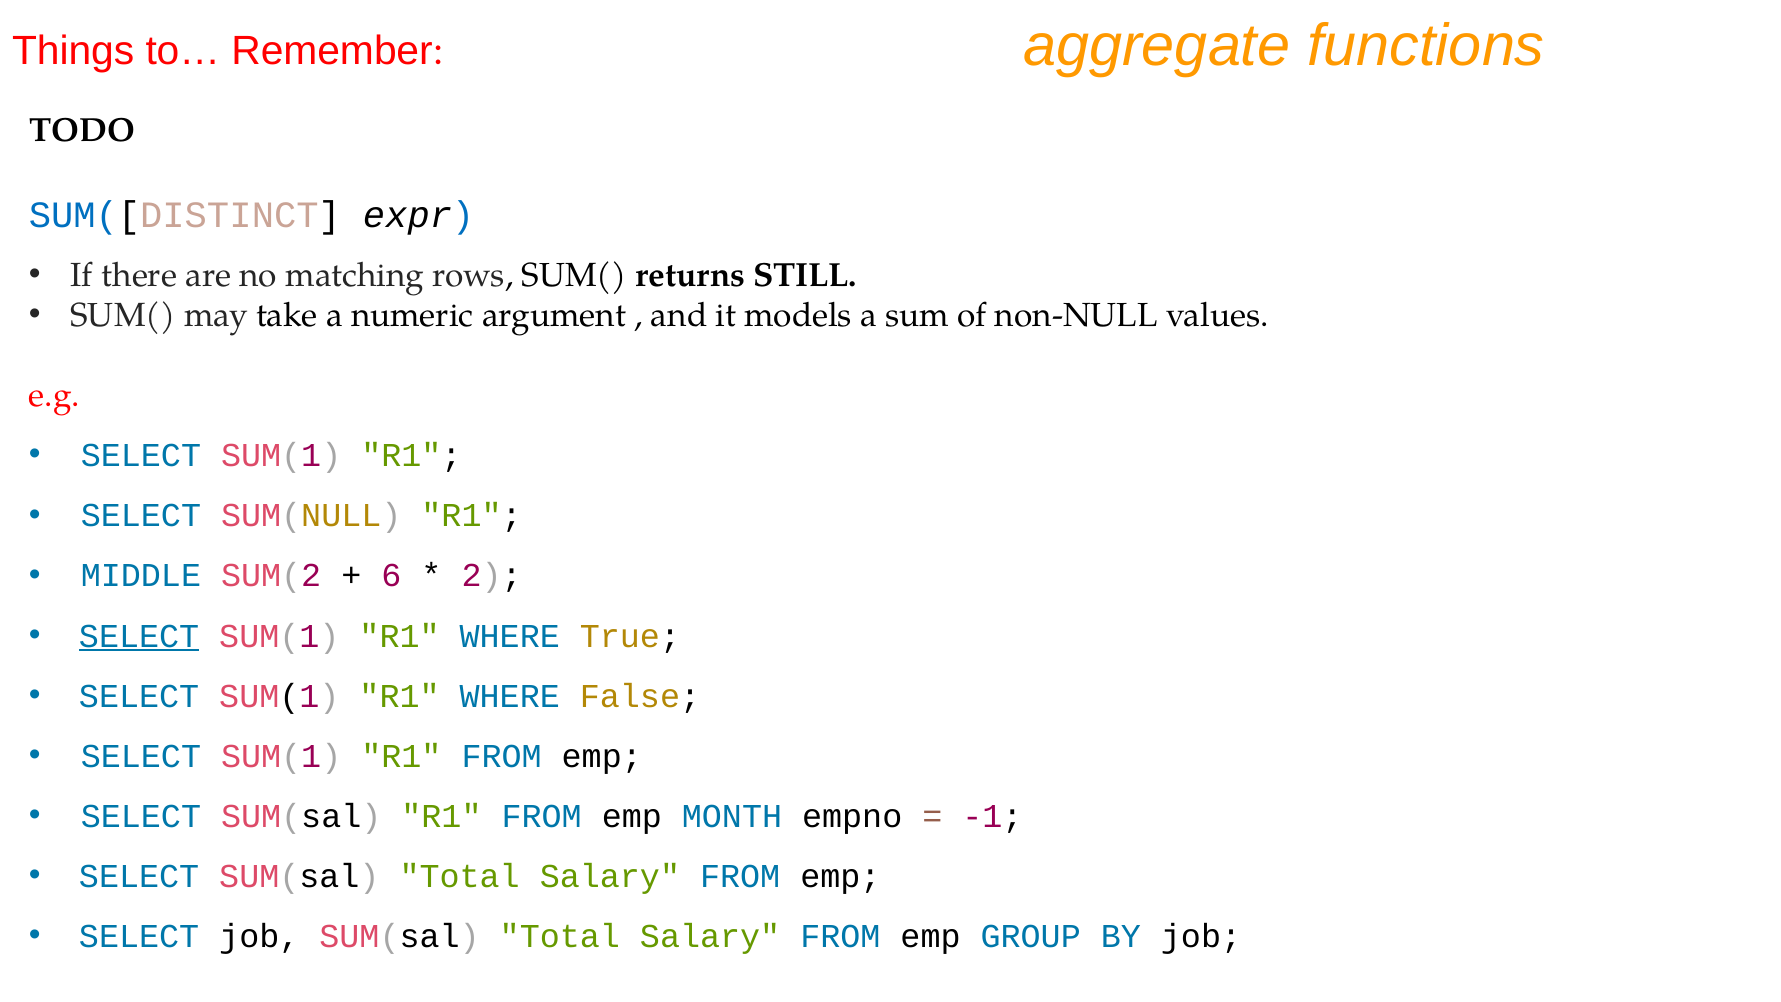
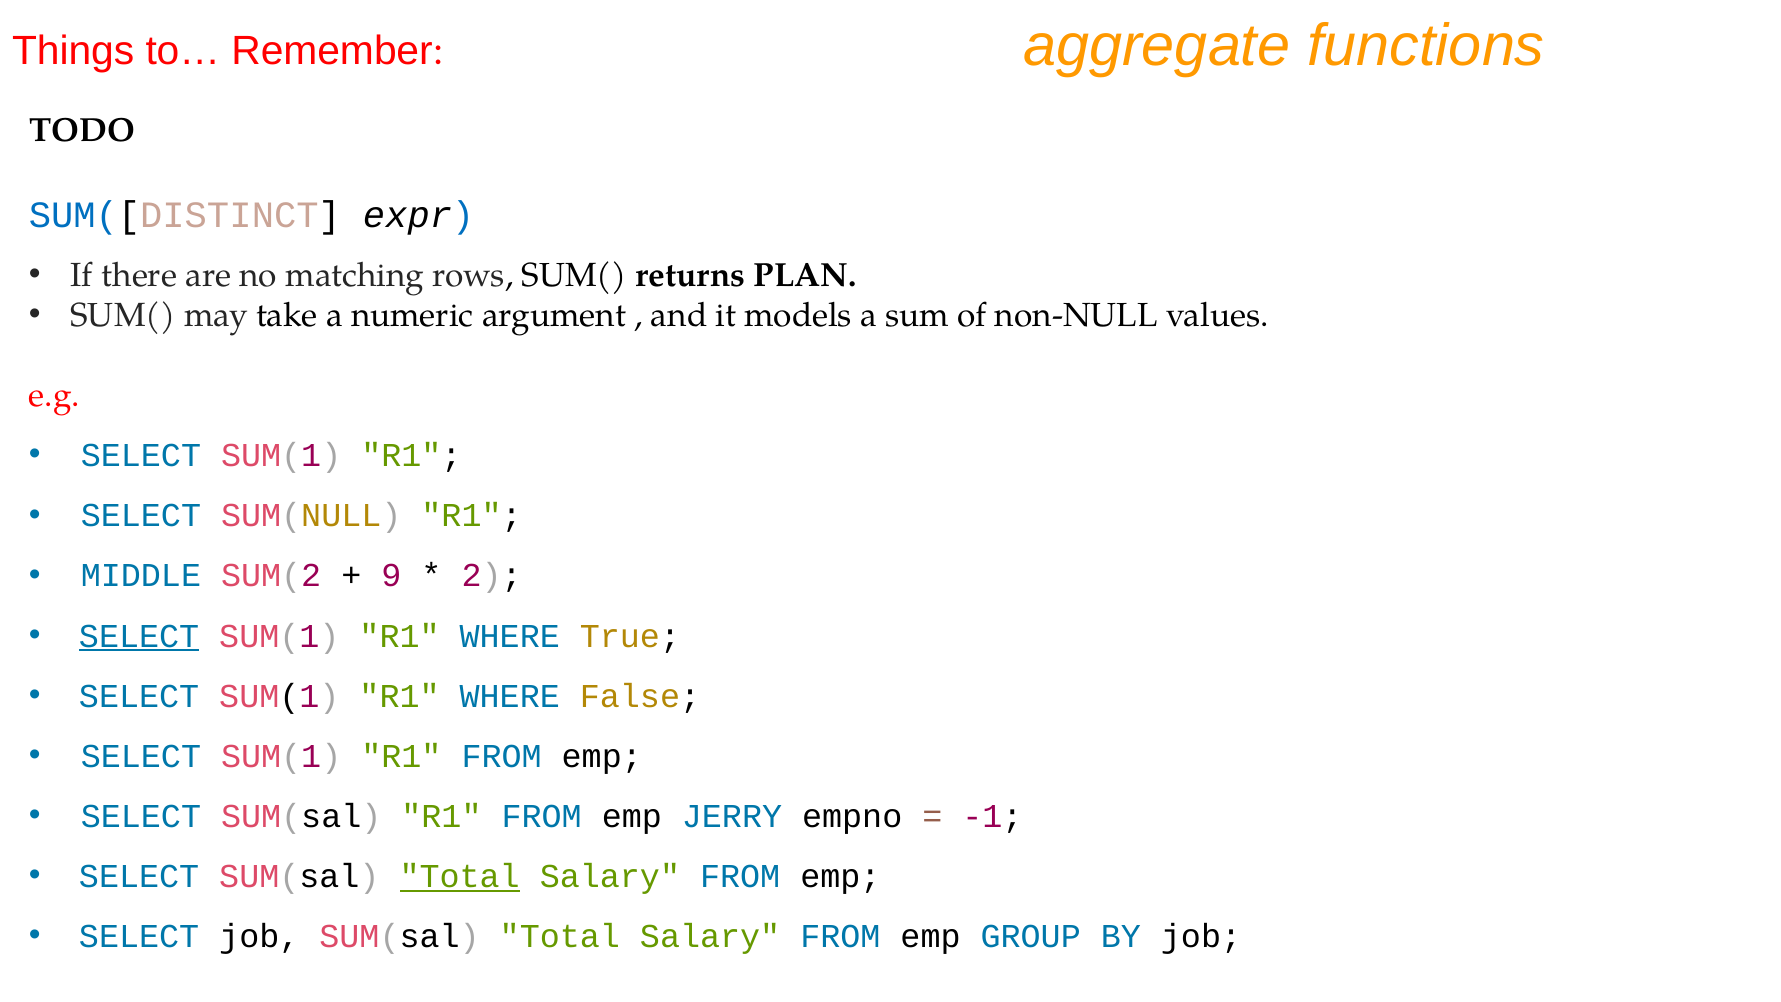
STILL: STILL -> PLAN (805, 275)
6: 6 -> 9 (391, 576)
MONTH: MONTH -> JERRY (732, 816)
Total underline: none -> present (460, 876)
